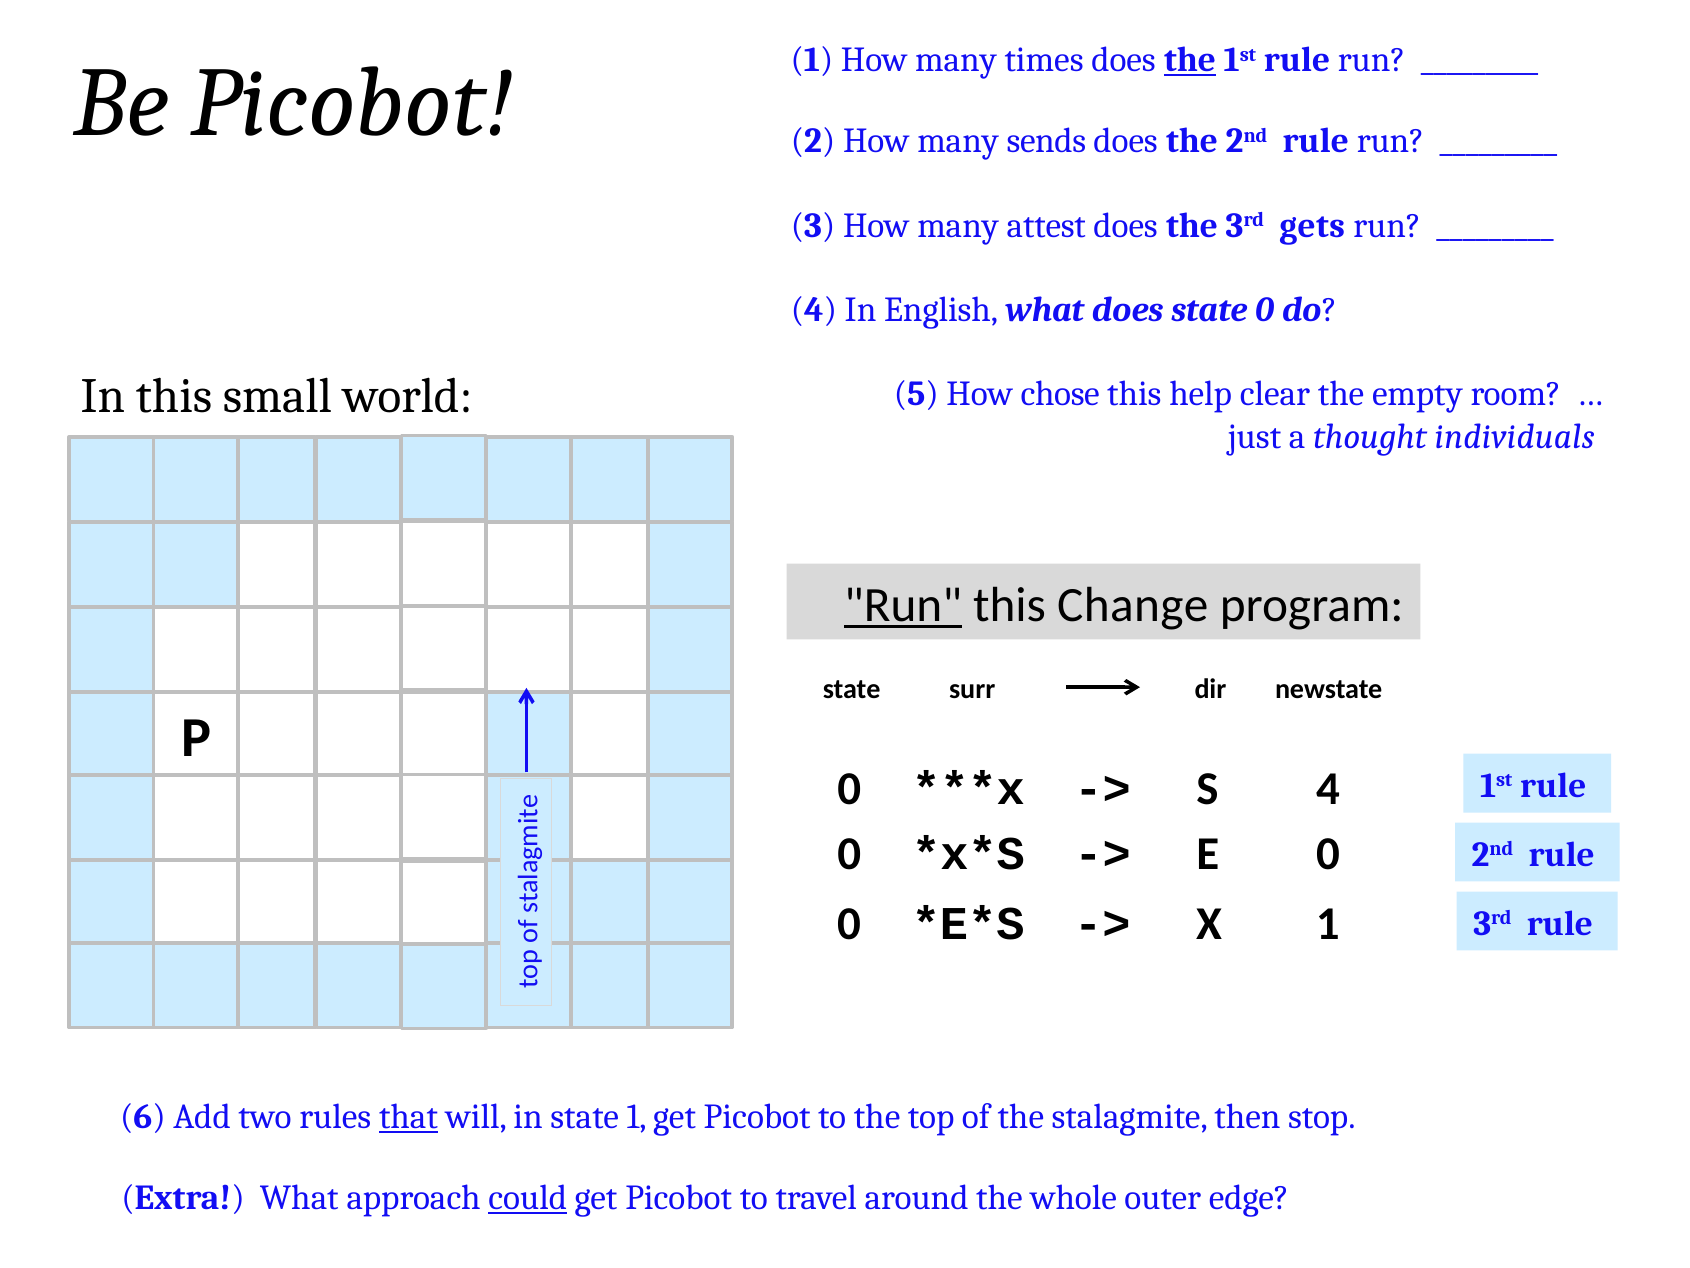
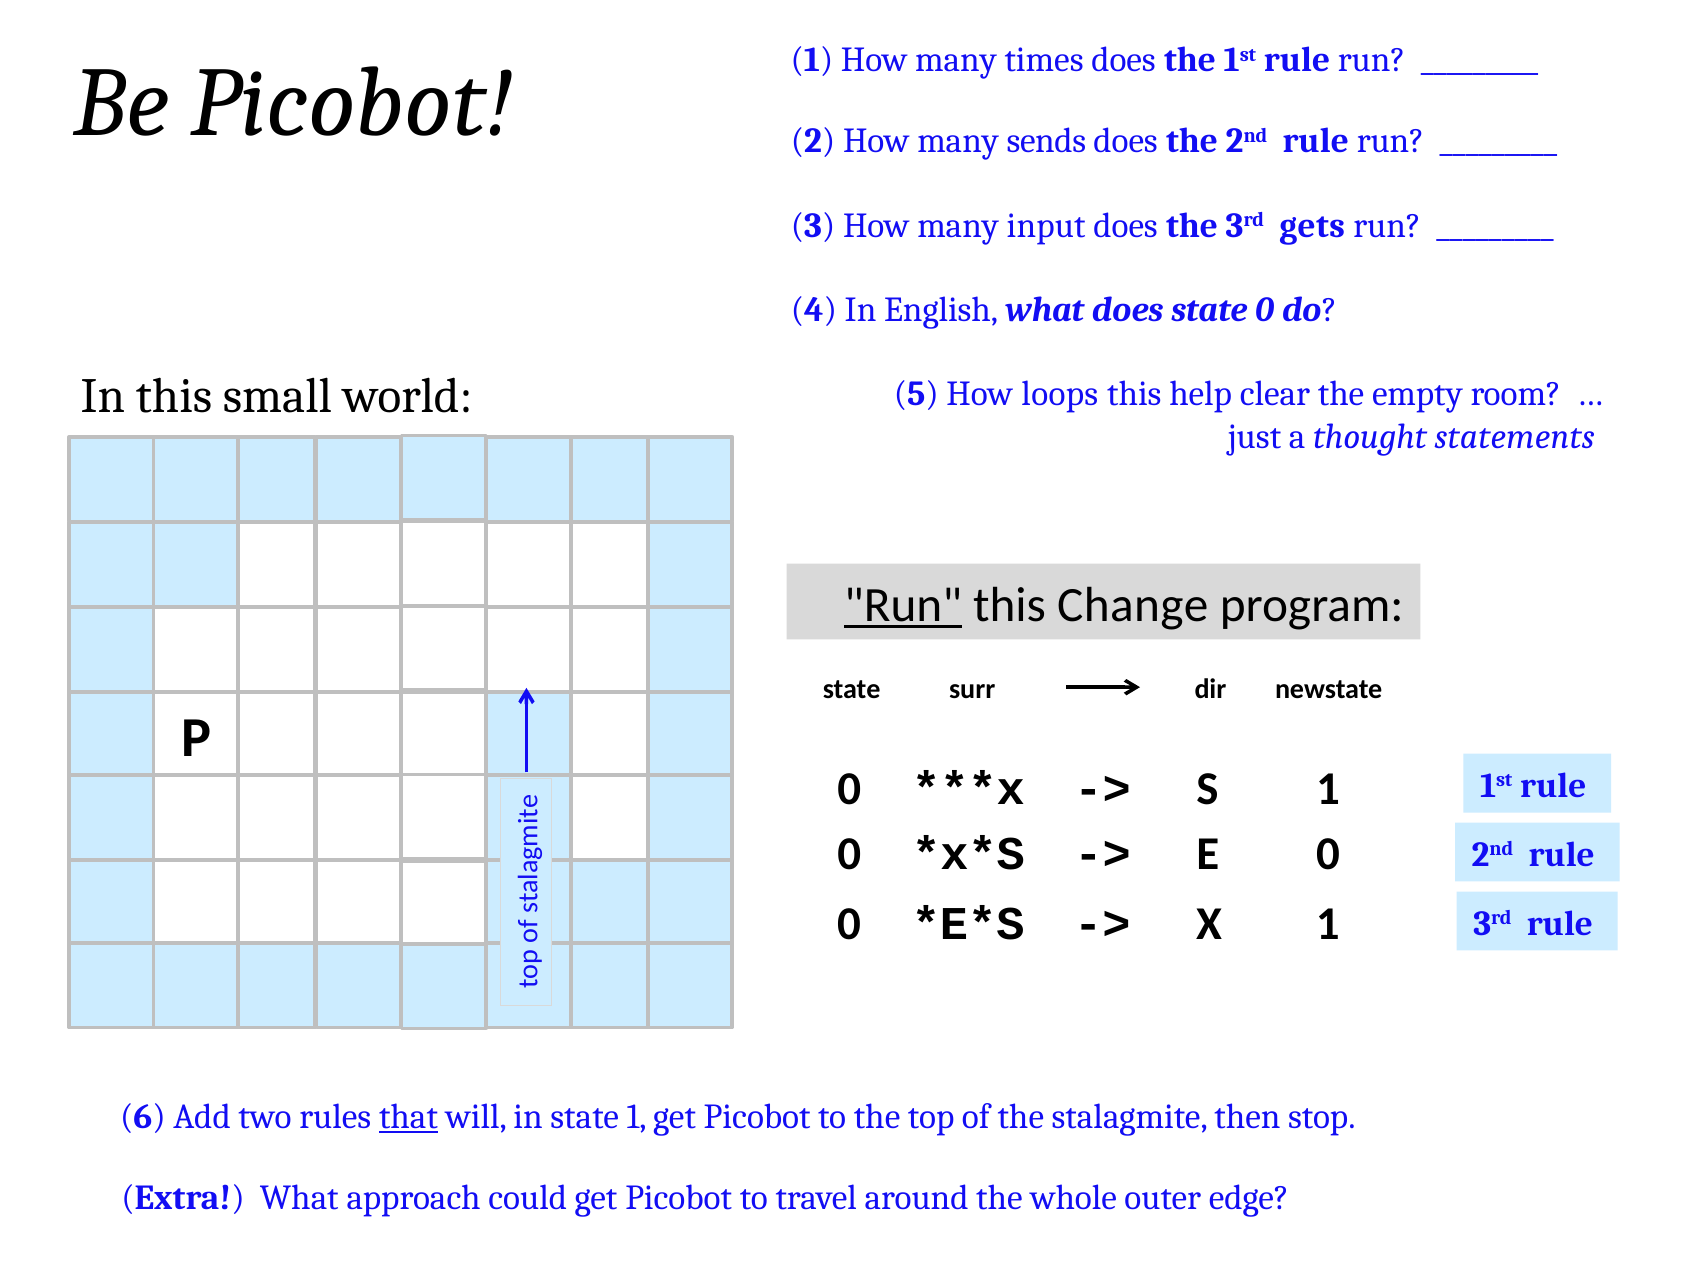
the underline: present -> none (1190, 60)
attest: attest -> input (1046, 226)
chose: chose -> loops (1060, 394)
individuals: individuals -> statements (1515, 436)
S 4: 4 -> 1 (1328, 789)
could underline: present -> none (528, 1197)
